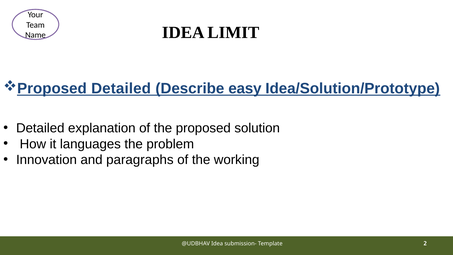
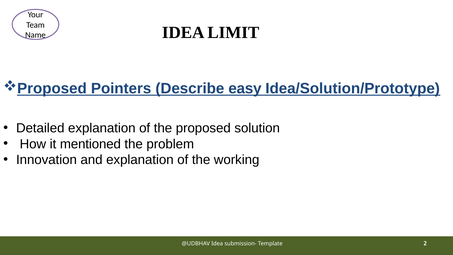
Detailed: Detailed -> Pointers (121, 89)
languages: languages -> mentioned (90, 144)
and paragraphs: paragraphs -> explanation (140, 160)
